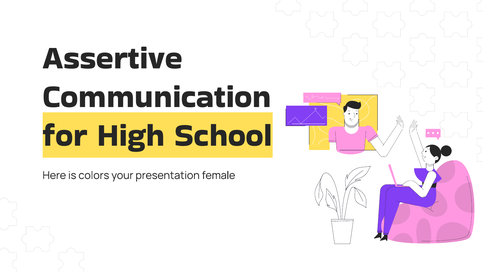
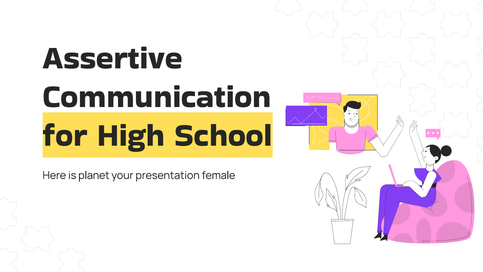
colors: colors -> planet (94, 175)
